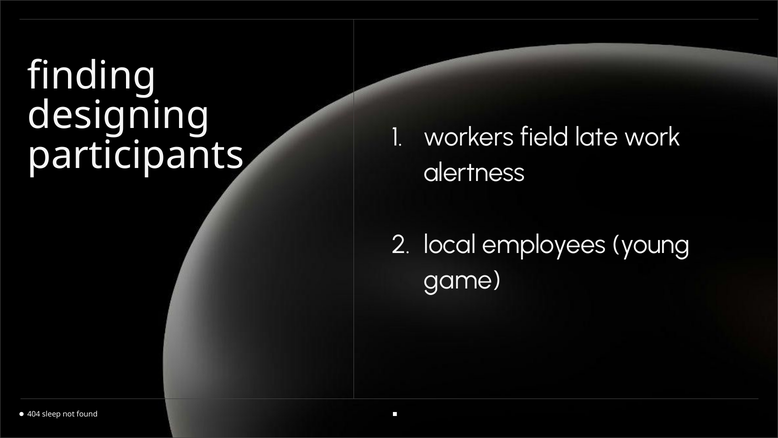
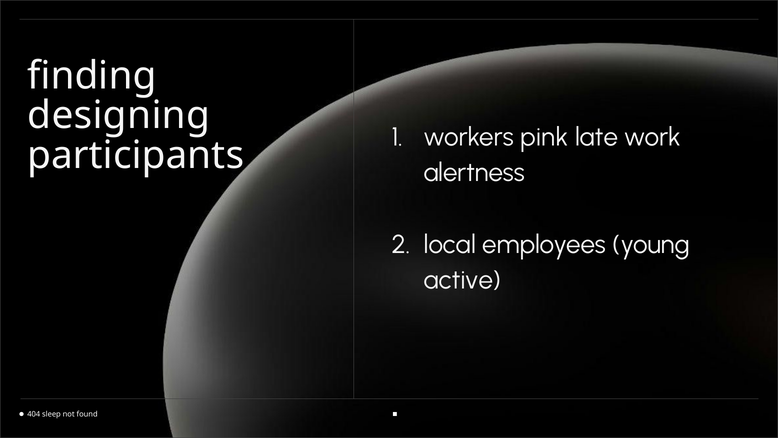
field: field -> pink (544, 137)
game: game -> active (463, 280)
